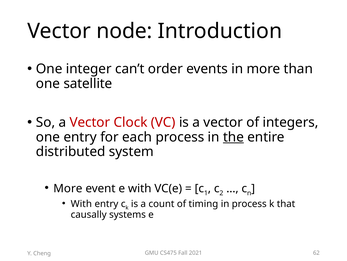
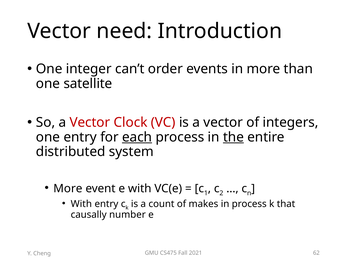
node: node -> need (124, 31)
each underline: none -> present (137, 137)
timing: timing -> makes (203, 203)
systems: systems -> number (127, 214)
